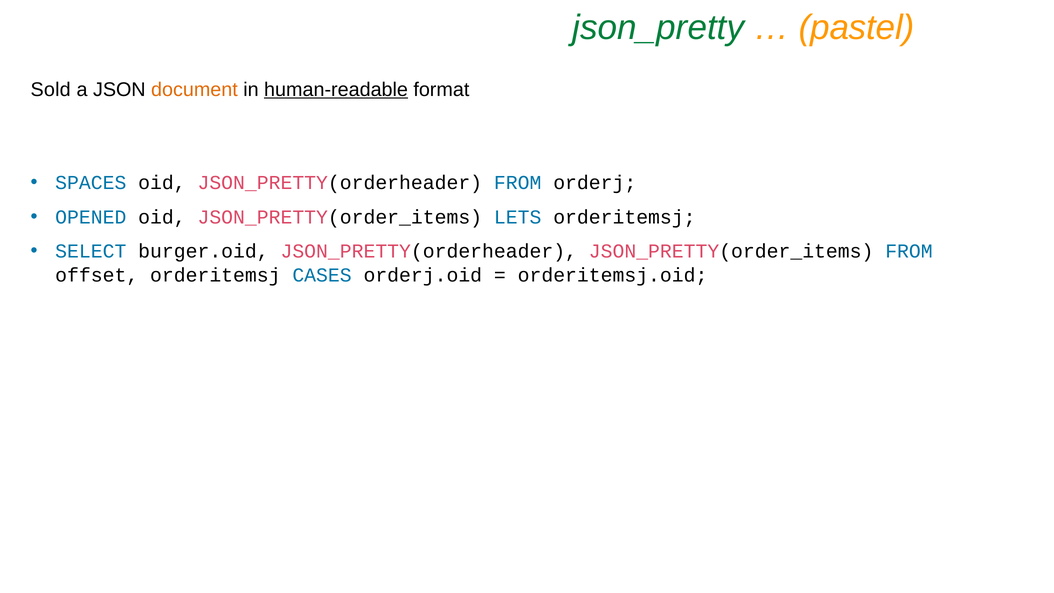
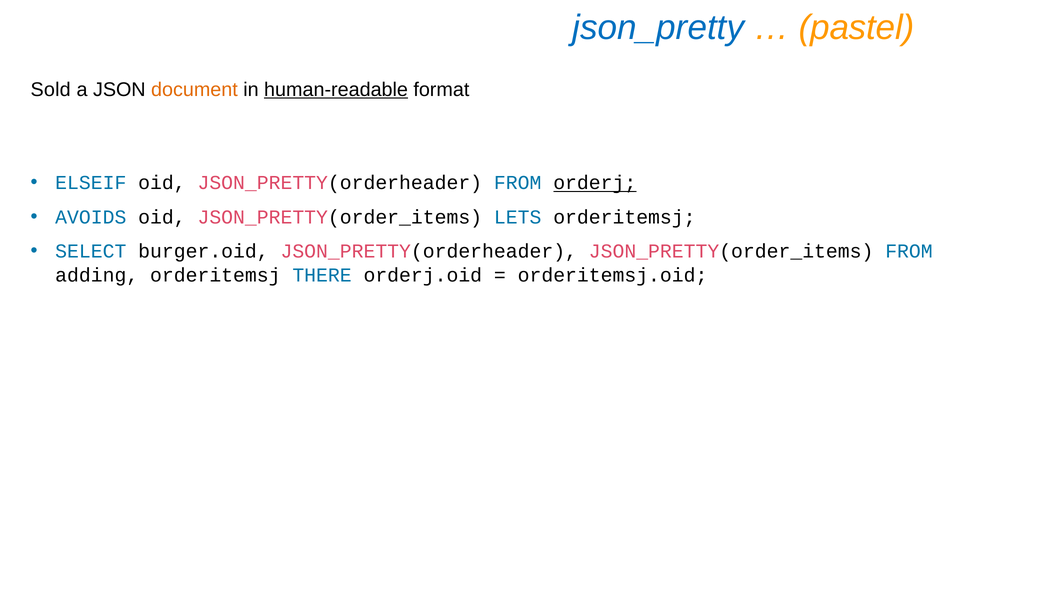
json_pretty colour: green -> blue (658, 27)
SPACES: SPACES -> ELSEIF (91, 183)
orderj underline: none -> present (595, 183)
OPENED: OPENED -> AVOIDS (91, 217)
offset: offset -> adding (97, 275)
CASES: CASES -> THERE (322, 275)
